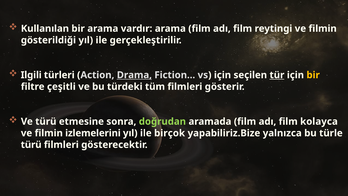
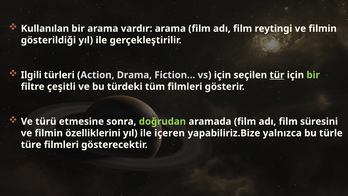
Drama underline: present -> none (134, 75)
bir colour: yellow -> light green (313, 75)
kolayca: kolayca -> süresini (319, 121)
izlemelerini: izlemelerini -> özelliklerini (93, 133)
birçok: birçok -> içeren (170, 133)
türü: türü -> türe (31, 145)
